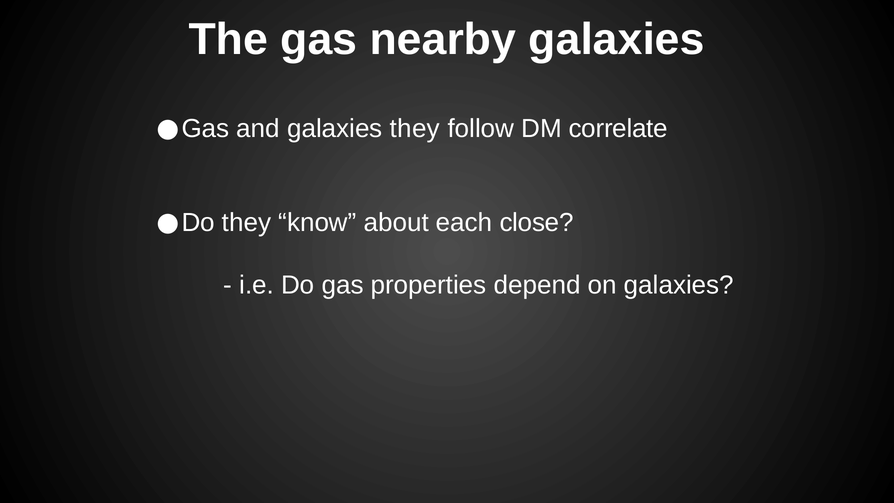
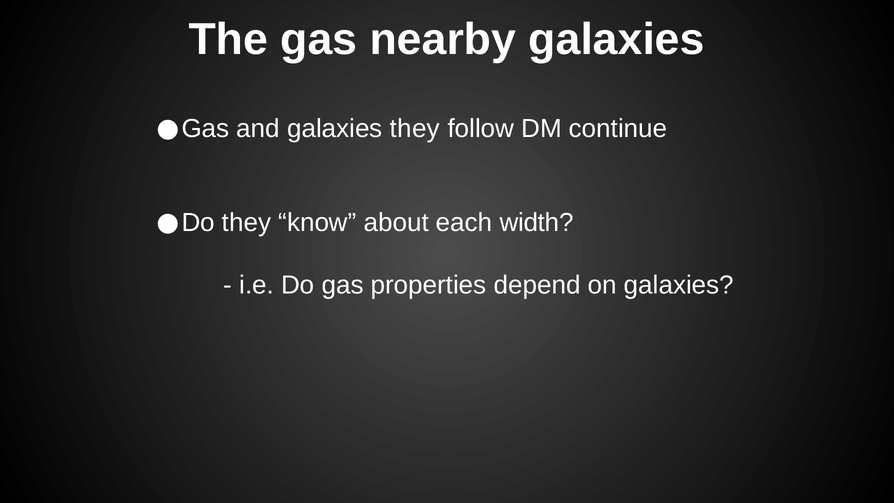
correlate: correlate -> continue (618, 129)
close: close -> width (537, 222)
